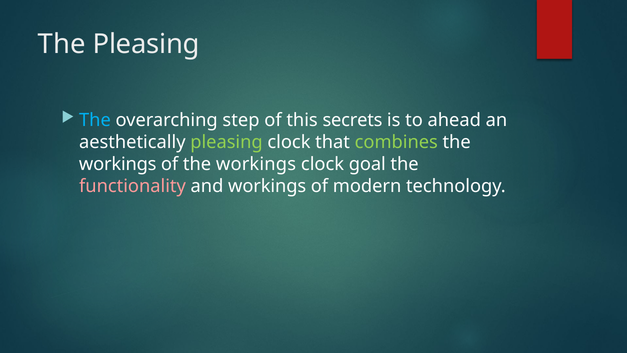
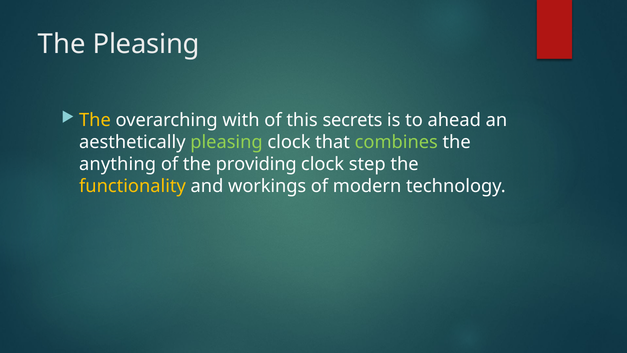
The colour: light blue -> yellow (95, 120)
step: step -> with (241, 120)
workings: workings -> anything (118, 164)
of the workings: workings -> providing (256, 164)
goal: goal -> step (367, 164)
functionality colour: pink -> yellow (132, 186)
